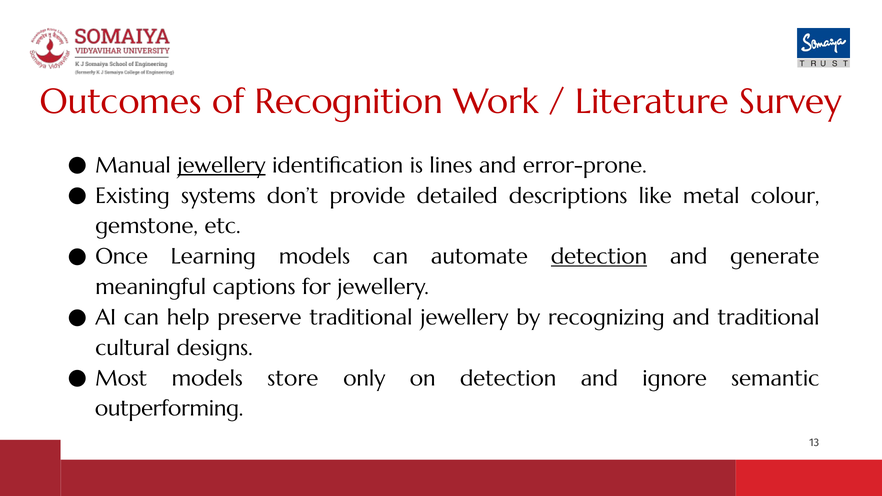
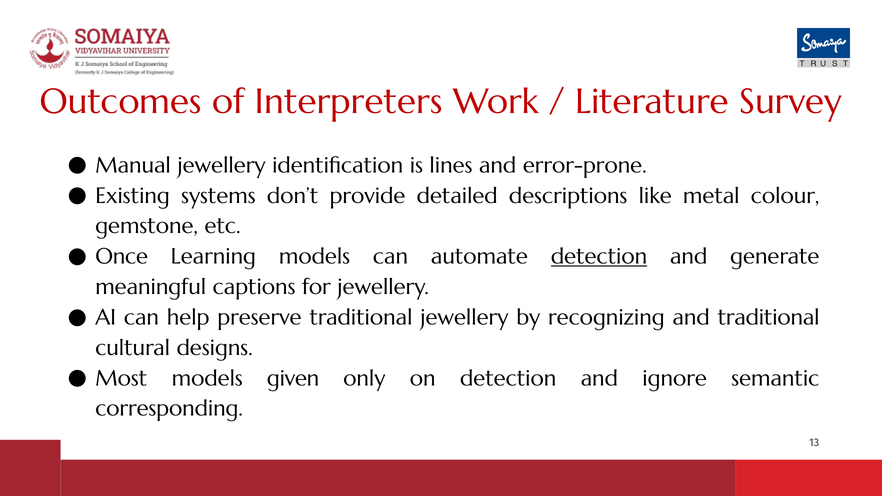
Recognition: Recognition -> Interpreters (349, 102)
jewellery underline: present -> none (221, 165)
store: store -> given (293, 378)
outperforming: outperforming -> corresponding (169, 409)
